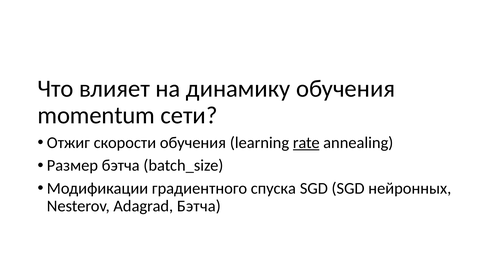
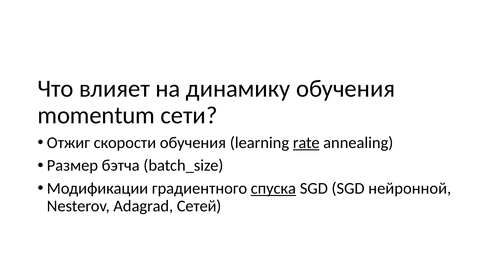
спуска underline: none -> present (273, 189)
нейронных: нейронных -> нейронной (410, 189)
Adagrad Бэтча: Бэтча -> Сетей (199, 206)
